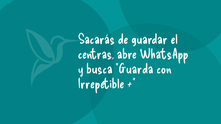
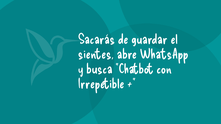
centras: centras -> sientes (96, 54)
Guarda: Guarda -> Chatbot (135, 69)
